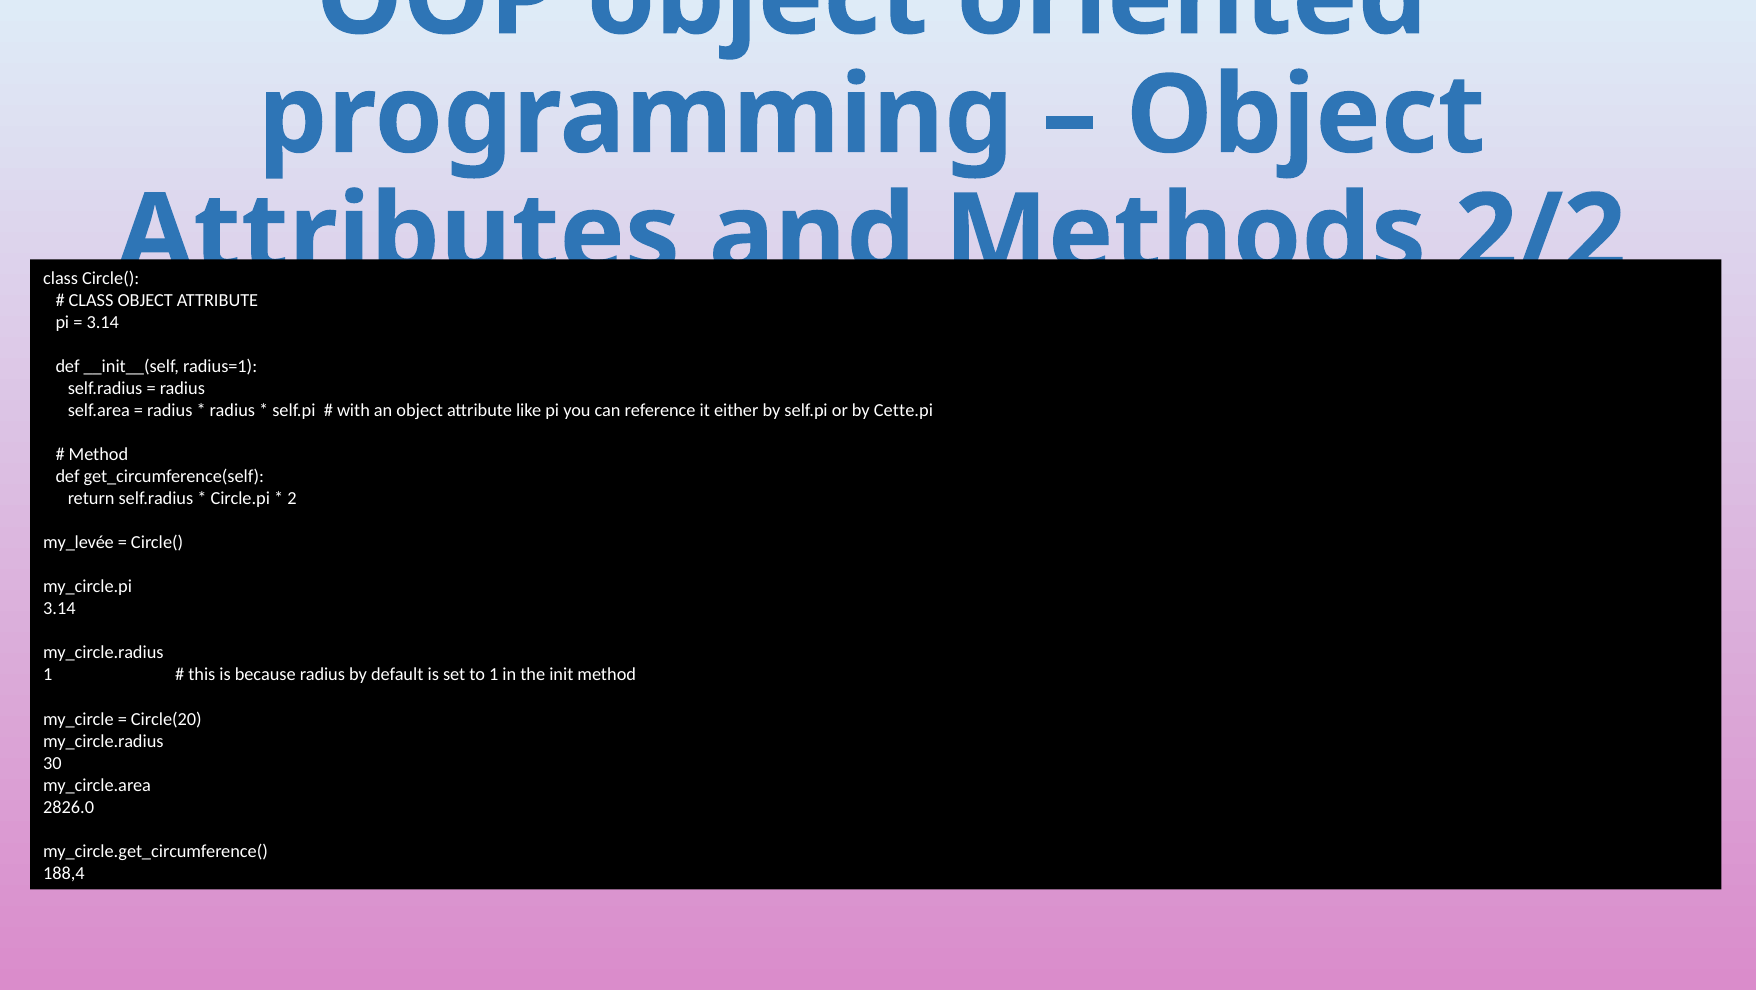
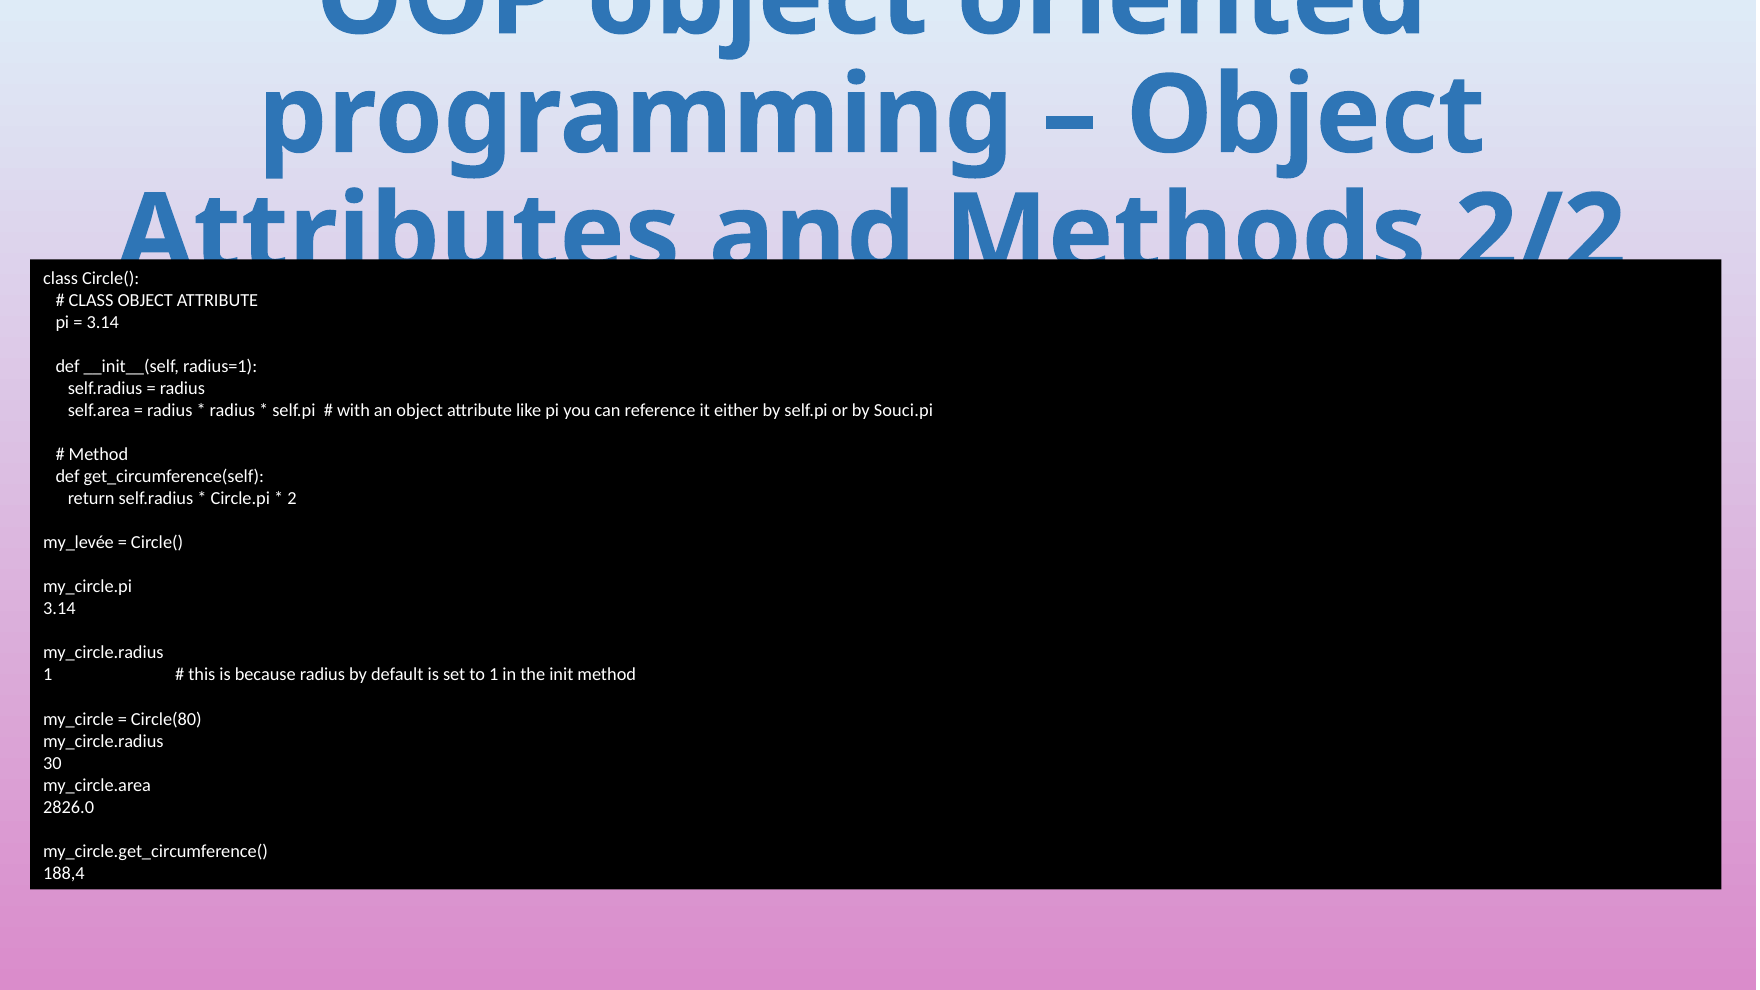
Cette.pi: Cette.pi -> Souci.pi (903, 410)
Circle(20: Circle(20 -> Circle(80 (166, 719)
